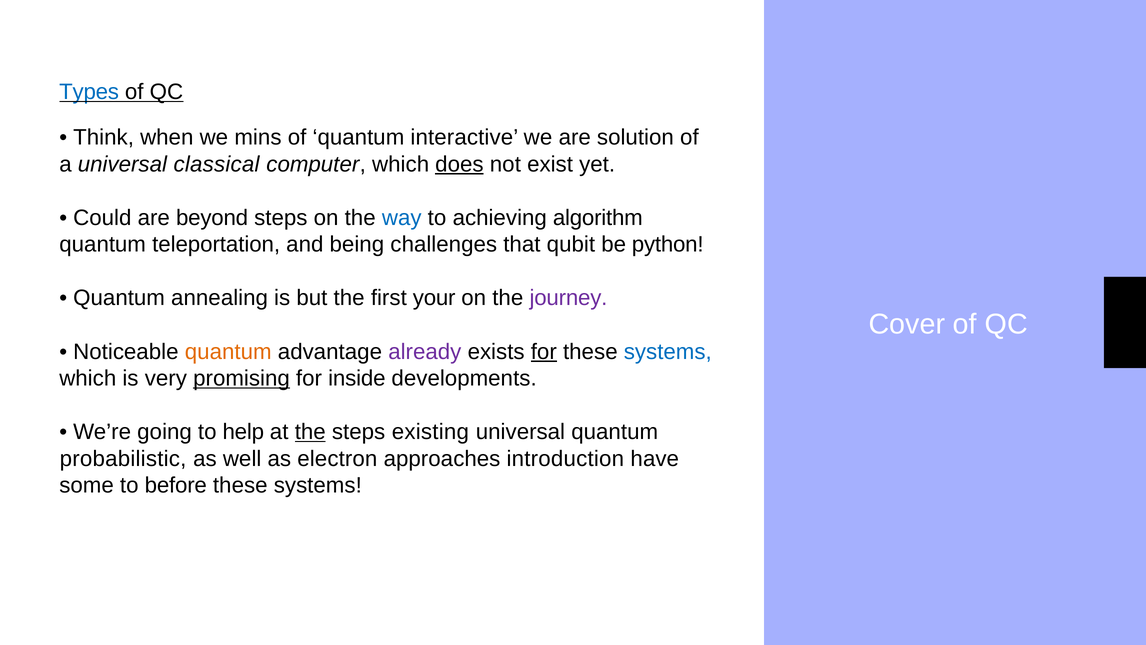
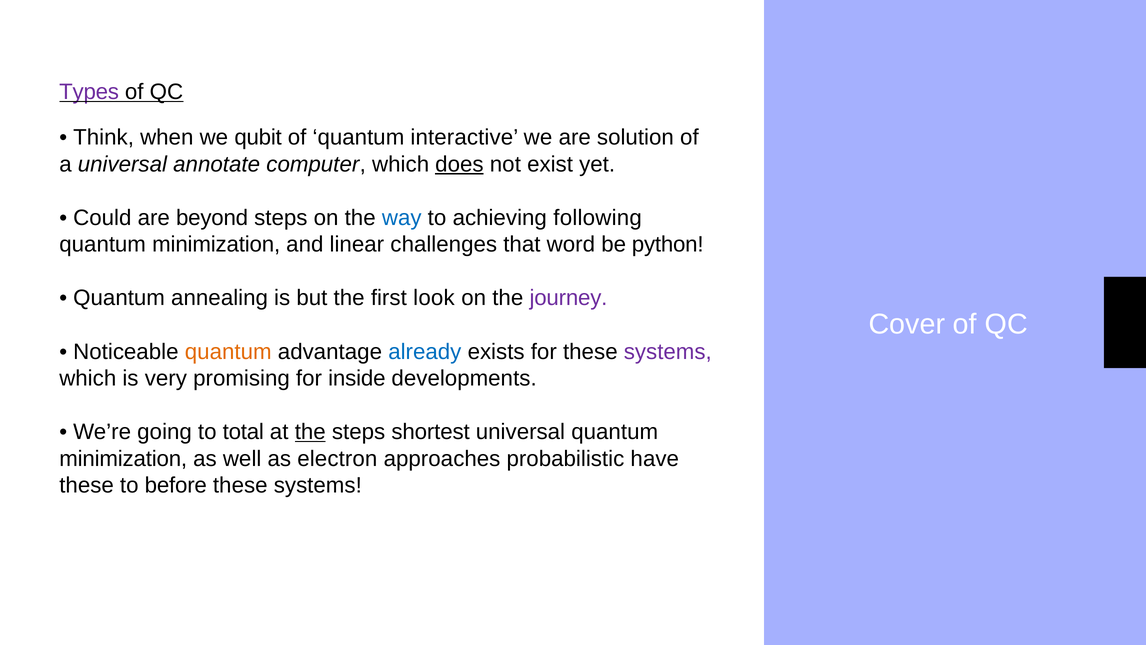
Types colour: blue -> purple (89, 92)
mins: mins -> qubit (258, 137)
classical: classical -> annotate (217, 164)
algorithm: algorithm -> following (598, 218)
teleportation: teleportation -> minimization (216, 244)
being: being -> linear (357, 244)
qubit: qubit -> word (571, 244)
your: your -> look (434, 298)
already colour: purple -> blue (425, 351)
for underline: present -> none (544, 351)
systems colour: blue -> purple (668, 351)
promising underline: present -> none (242, 378)
help: help -> total (243, 432)
existing: existing -> shortest (431, 432)
probabilistic: probabilistic -> minimization (123, 458)
introduction: introduction -> probabilistic (565, 458)
some: some -> these (87, 485)
